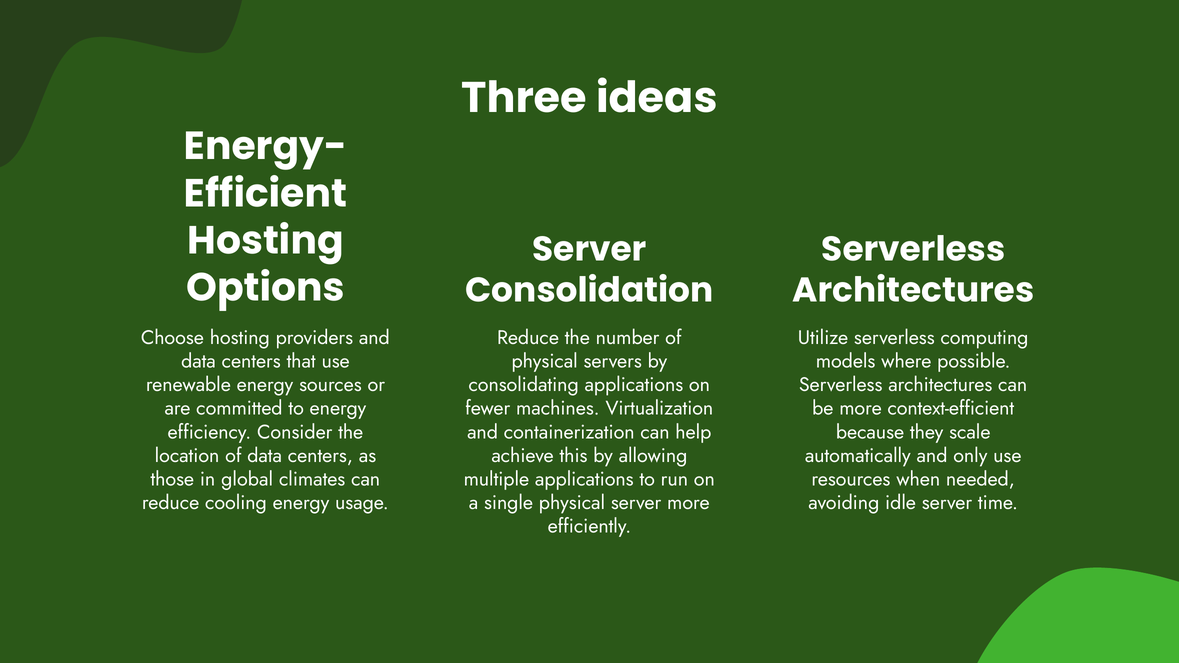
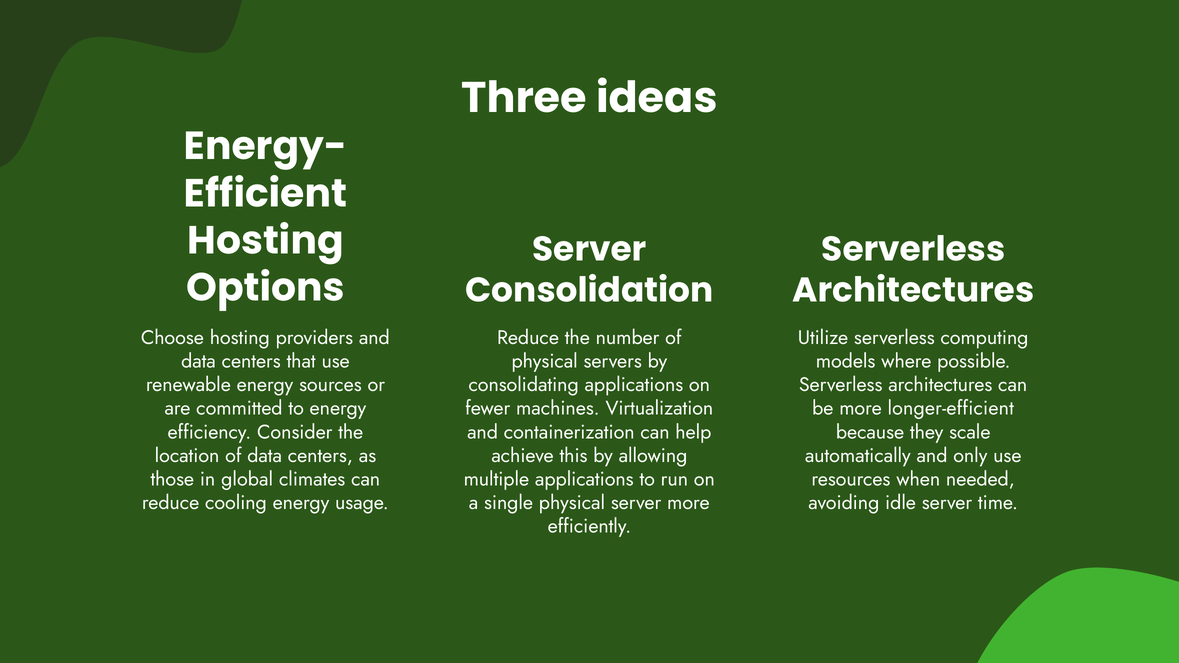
context-efficient: context-efficient -> longer-efficient (951, 409)
